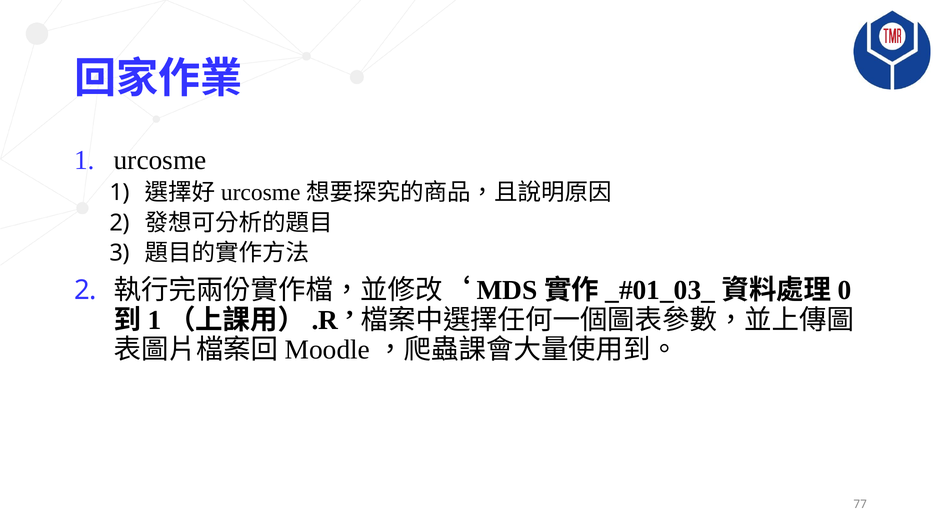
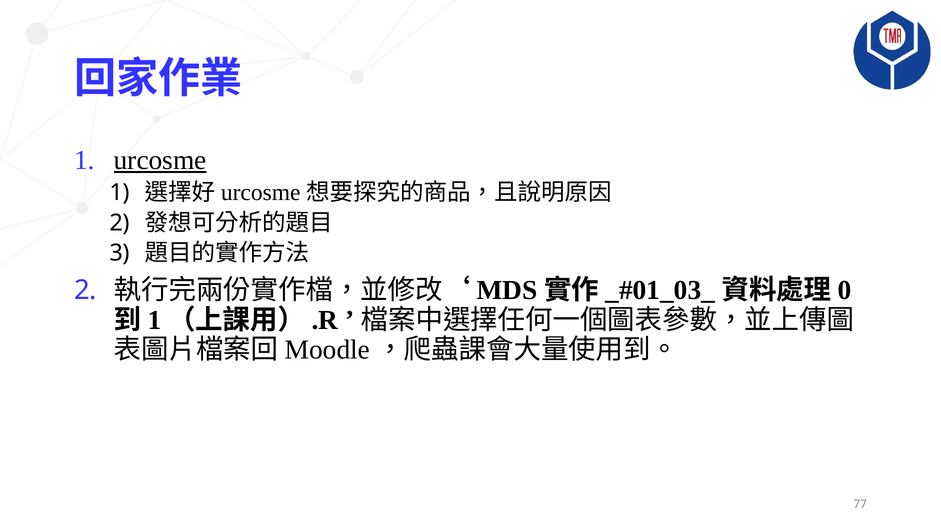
urcosme underline: none -> present (160, 160)
